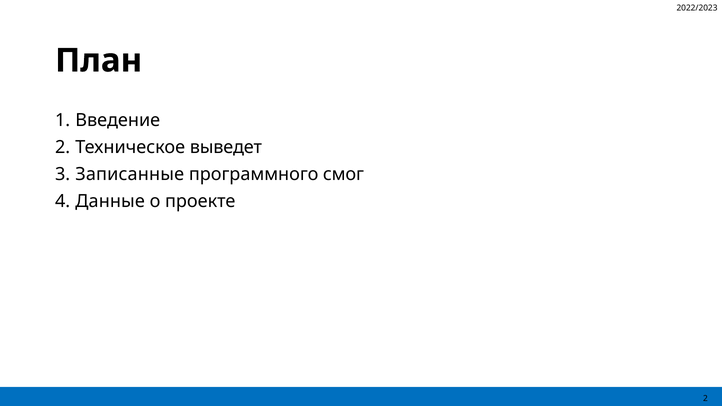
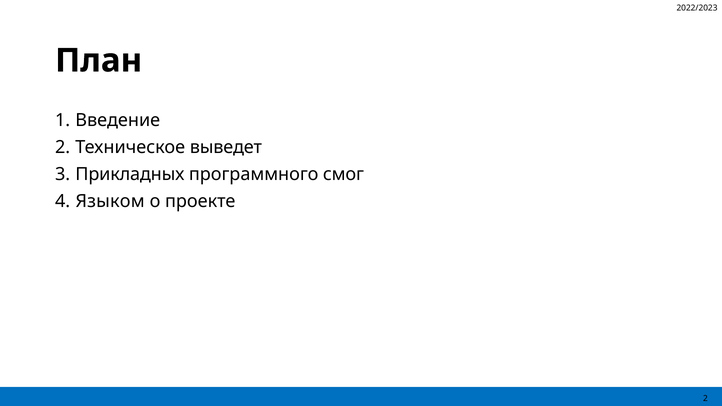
Записанные: Записанные -> Прикладных (130, 174)
Данные: Данные -> Языком (110, 201)
